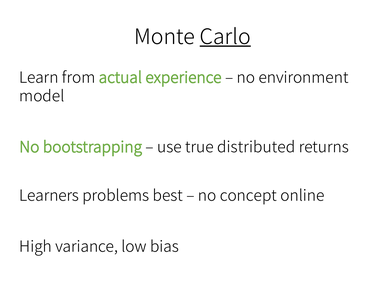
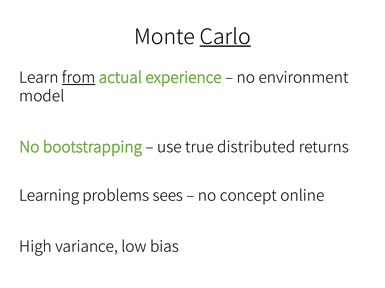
from underline: none -> present (79, 78)
Learners: Learners -> Learning (49, 196)
best: best -> sees (168, 196)
